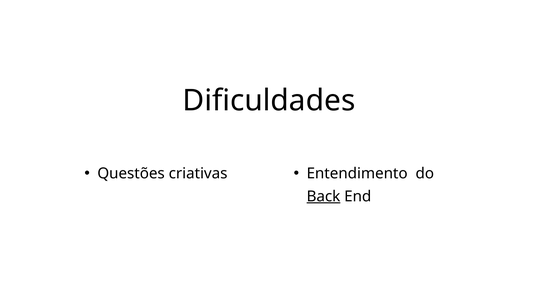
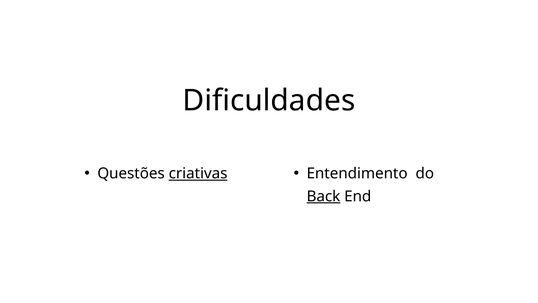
criativas underline: none -> present (198, 173)
